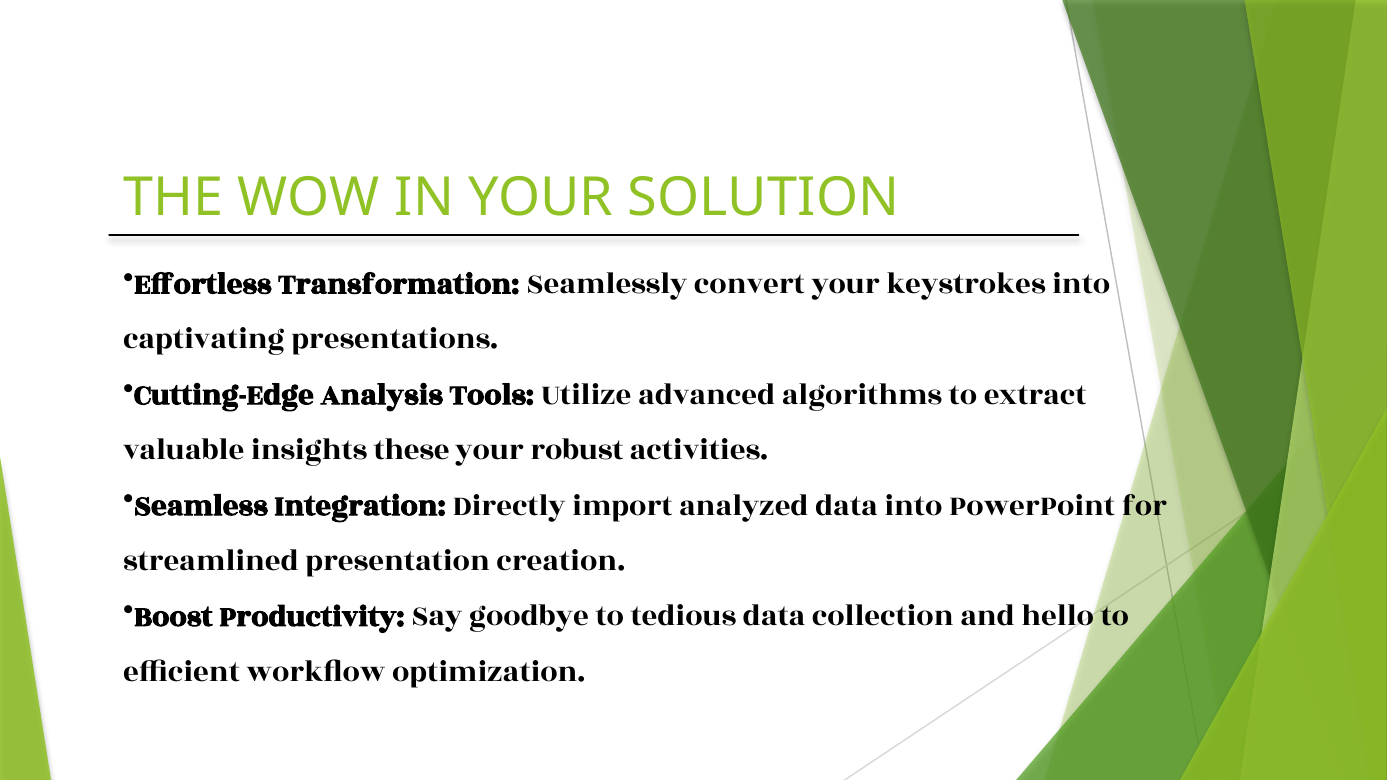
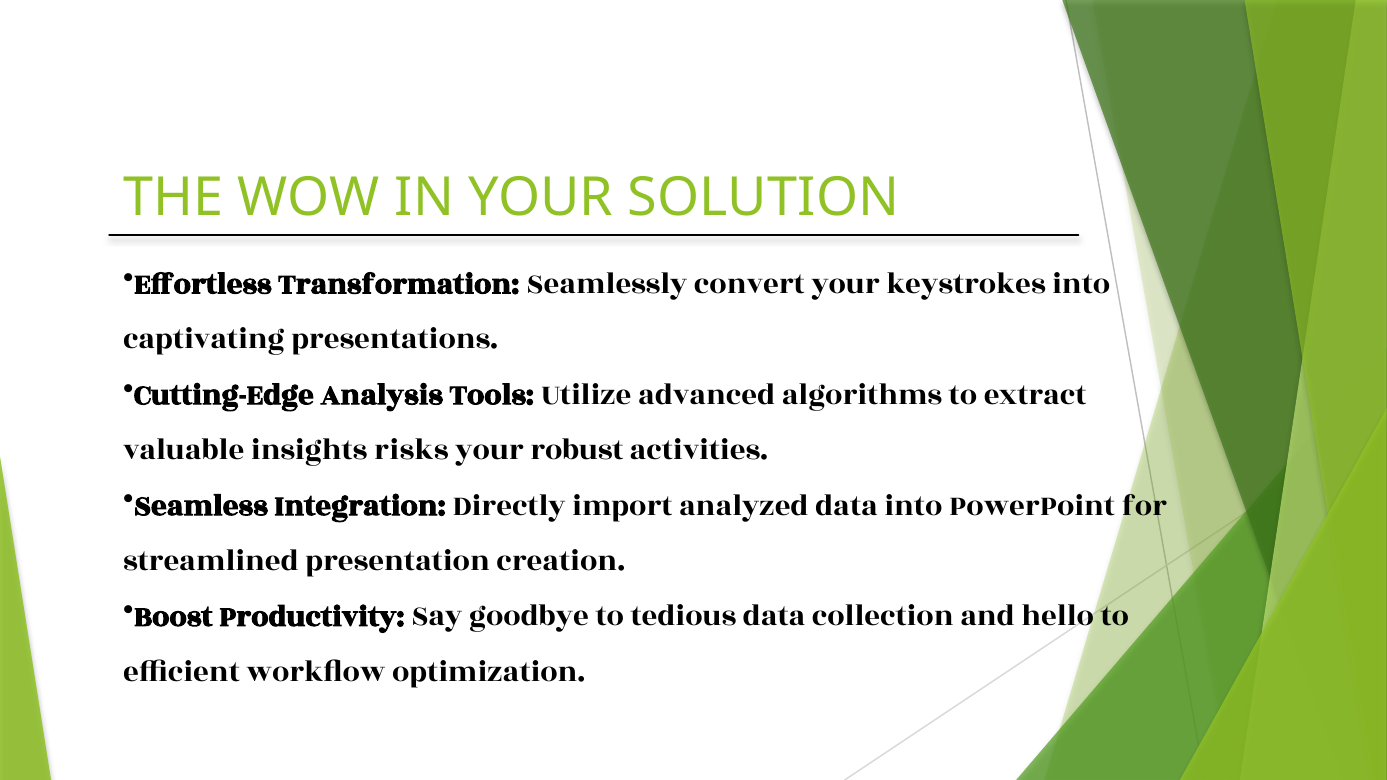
these: these -> risks (411, 450)
